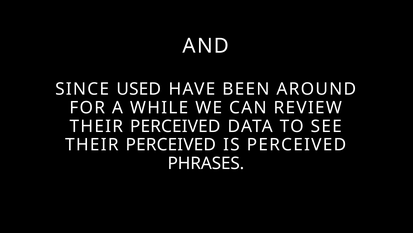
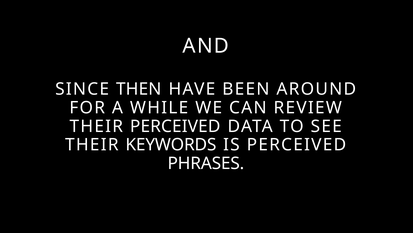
USED: USED -> THEN (139, 89)
PERCEIVED: PERCEIVED -> KEYWORDS (171, 145)
